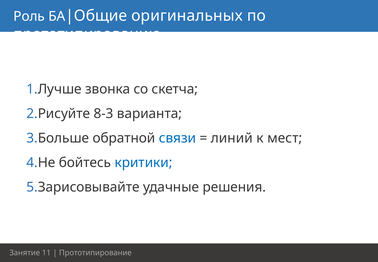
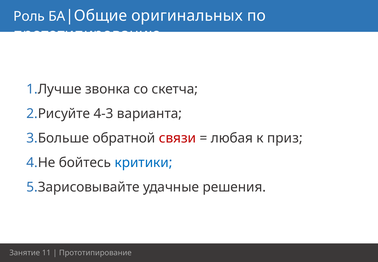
8-3: 8-3 -> 4-3 (103, 113)
связи colour: blue -> red (178, 138)
линий: линий -> любая (232, 138)
мест: мест -> приз (285, 138)
